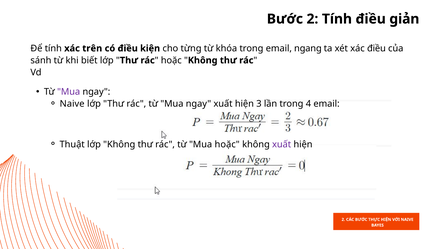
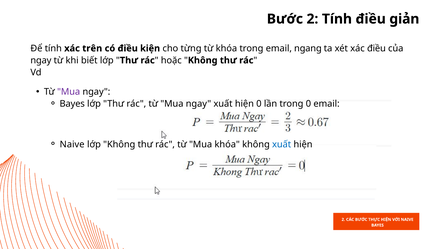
sánh: sánh -> ngay (41, 60)
Naive: Naive -> Bayes (72, 104)
hiện 3: 3 -> 0 (259, 104)
trong 4: 4 -> 0 (308, 104)
Thuật: Thuật -> Naive (72, 144)
Mua hoặc: hoặc -> khóa (227, 144)
xuất colour: purple -> blue (282, 144)
